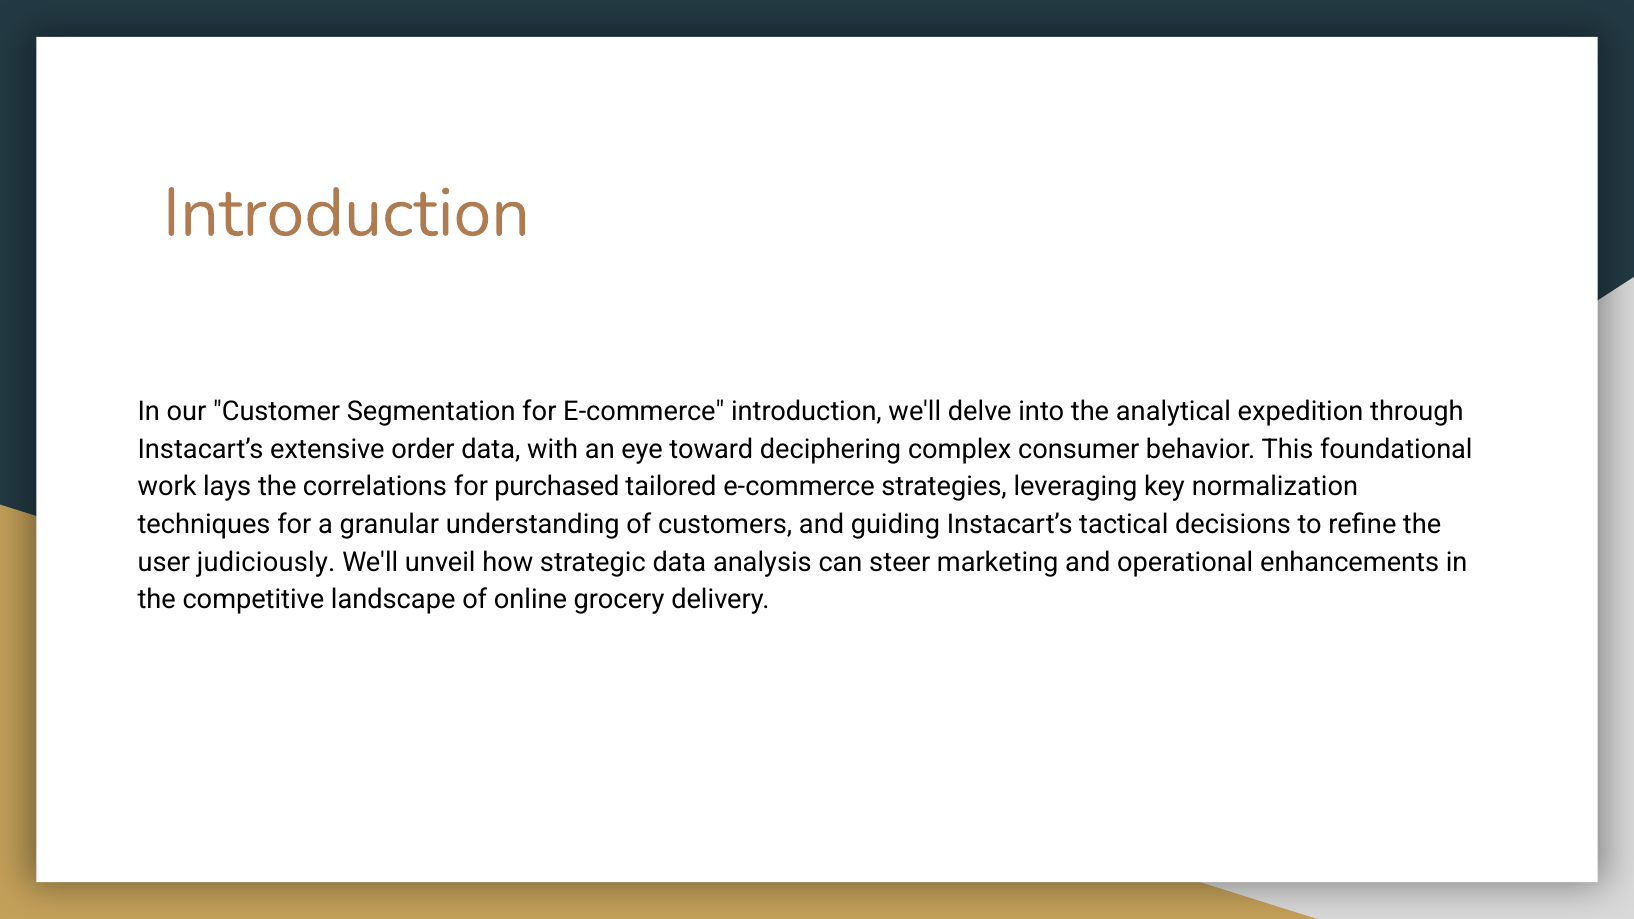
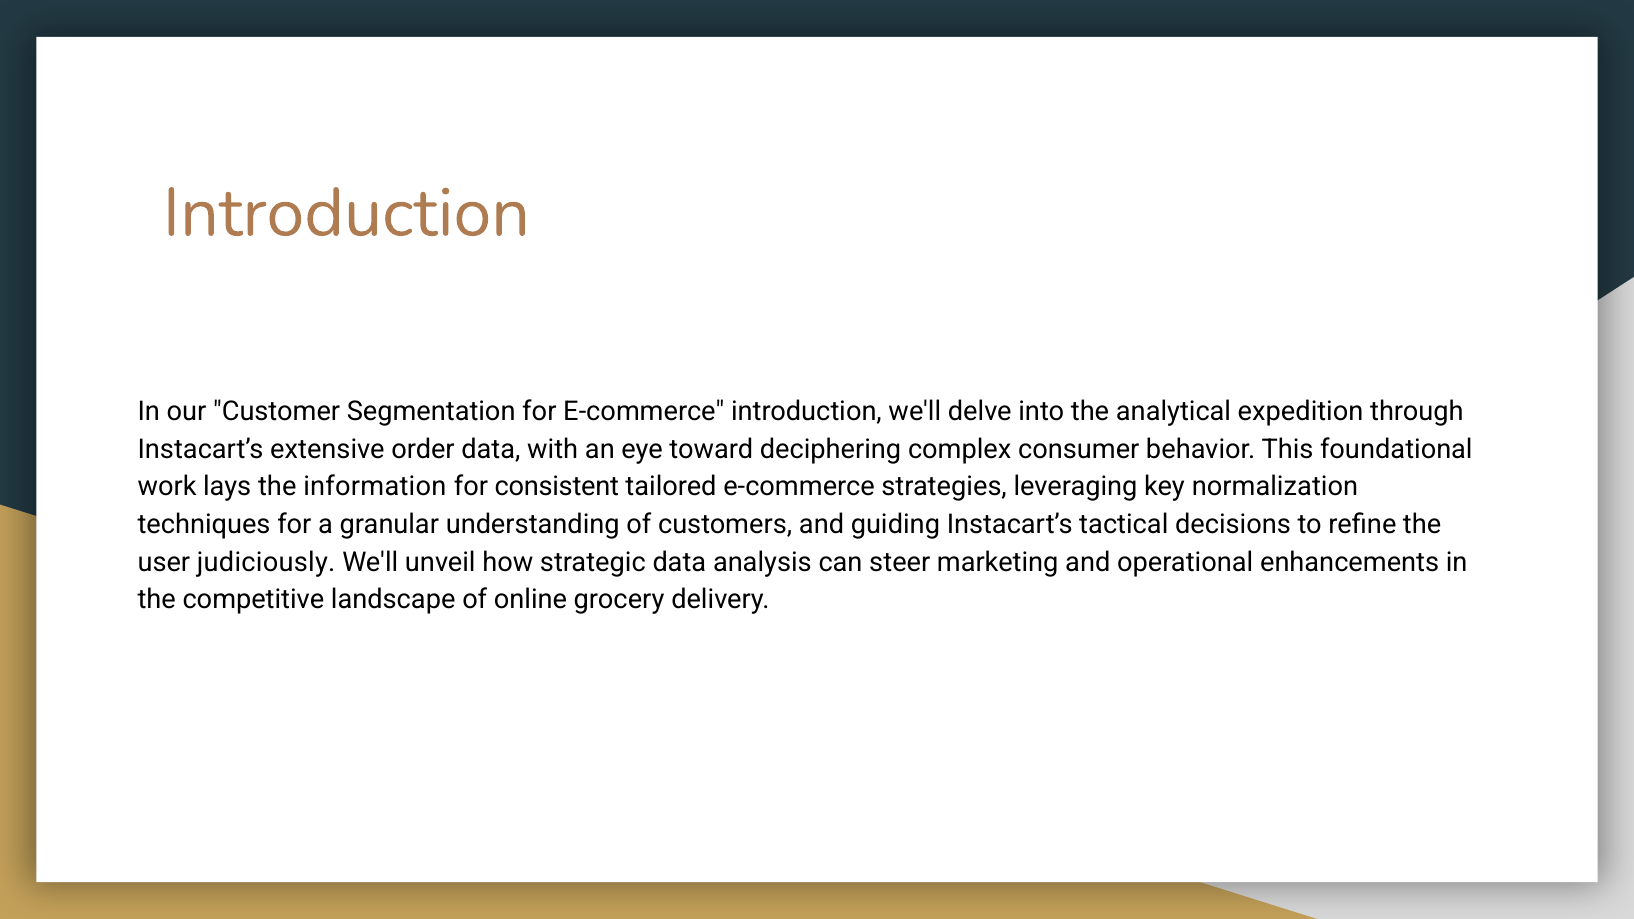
correlations: correlations -> information (375, 487)
purchased: purchased -> consistent (557, 487)
